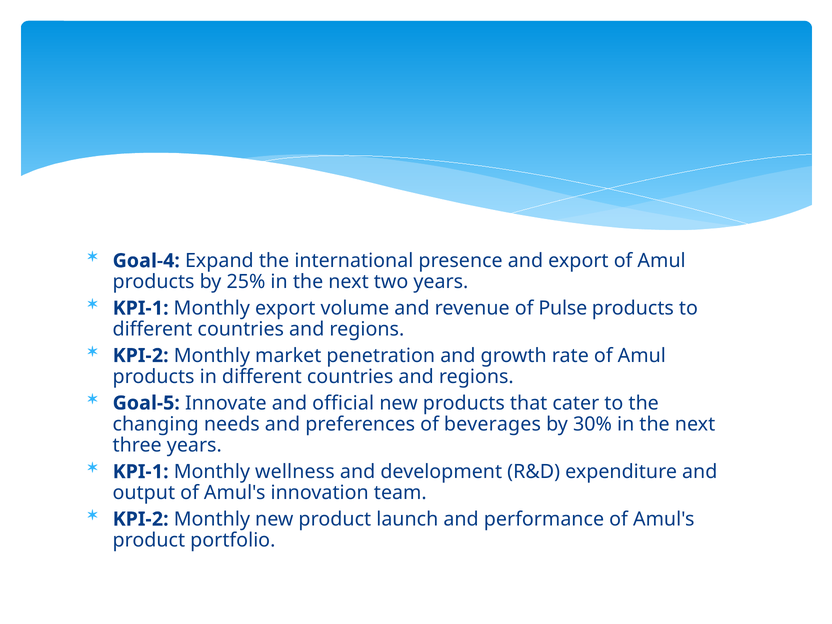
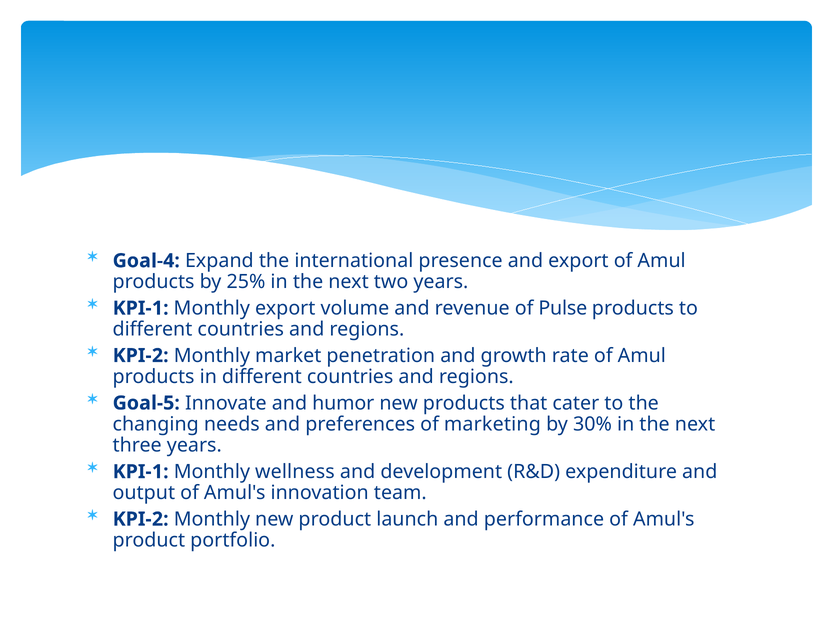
official: official -> humor (343, 403)
beverages: beverages -> marketing (492, 424)
